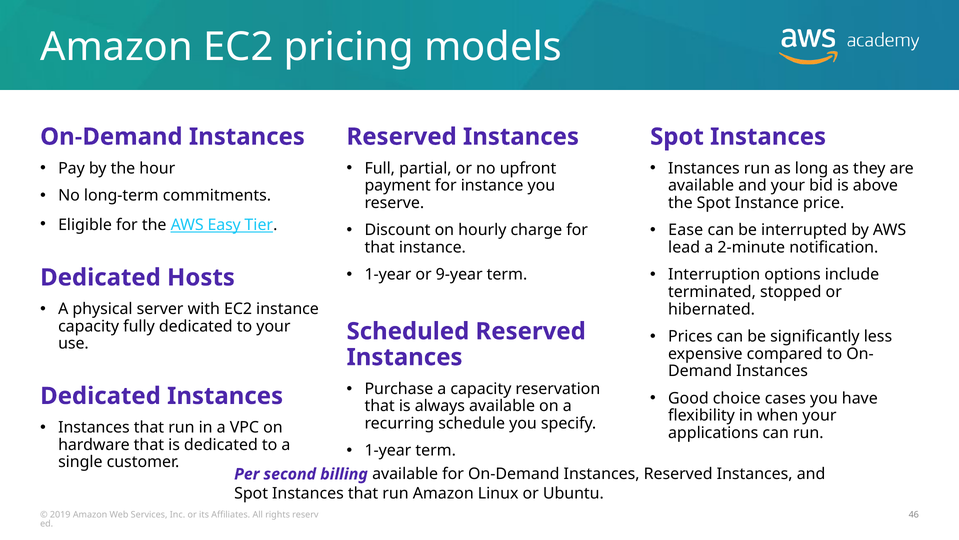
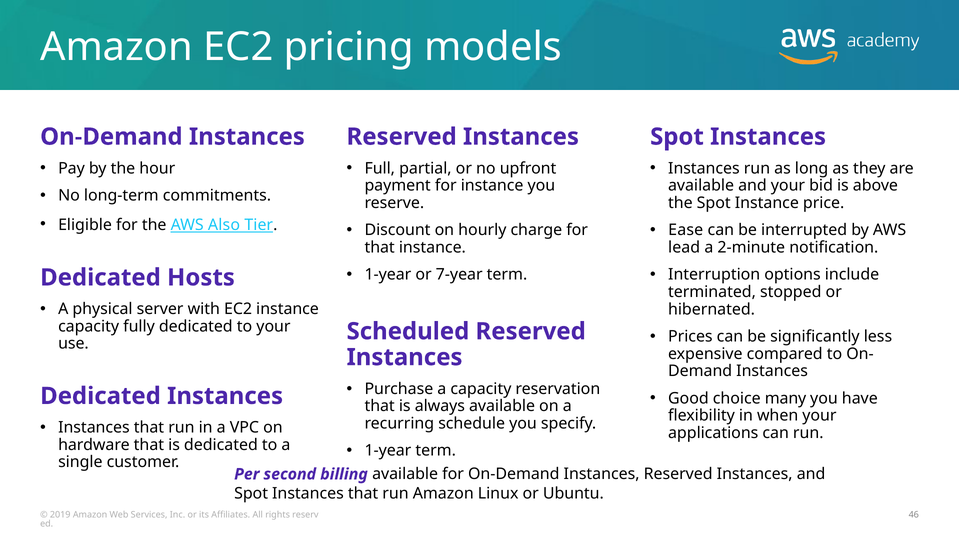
Easy: Easy -> Also (224, 225)
9-year: 9-year -> 7-year (459, 274)
cases: cases -> many (786, 398)
